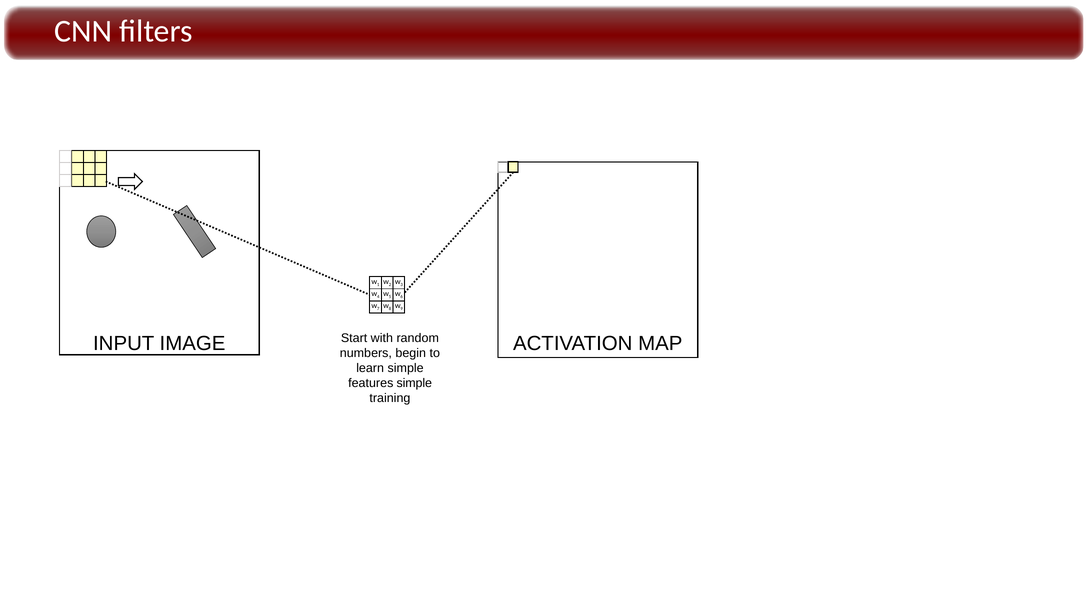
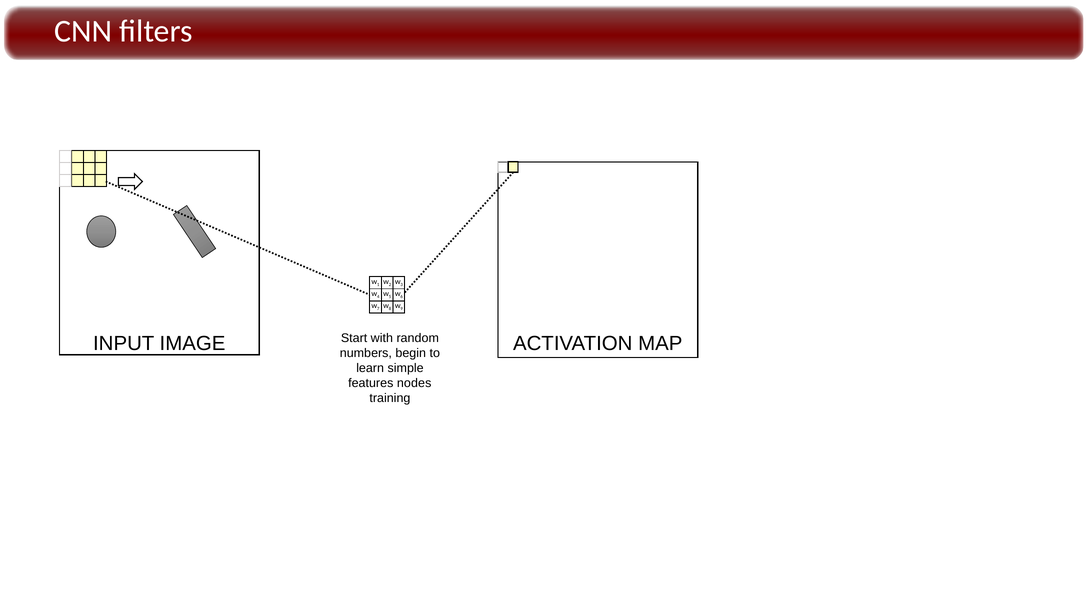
features simple: simple -> nodes (414, 383)
